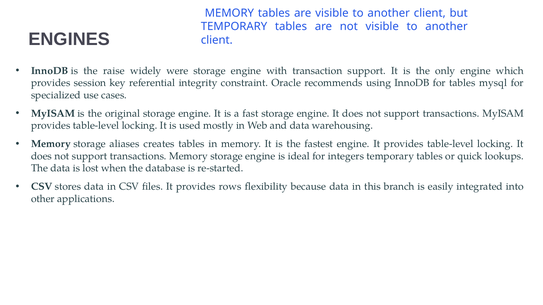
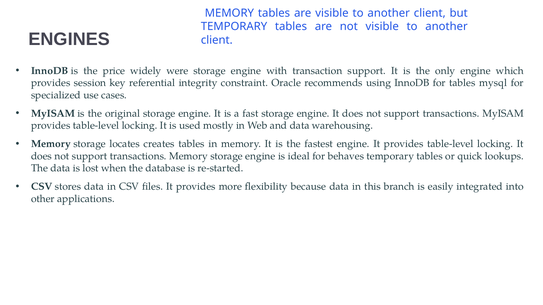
raise: raise -> price (114, 71)
aliases: aliases -> locates (125, 144)
integers: integers -> behaves (346, 156)
rows: rows -> more (230, 187)
